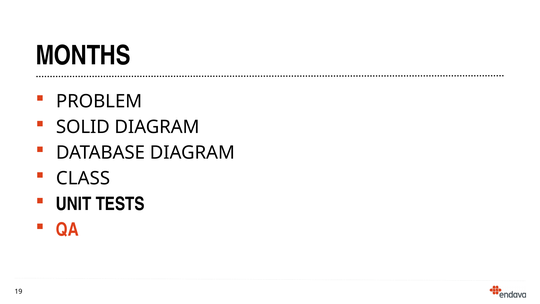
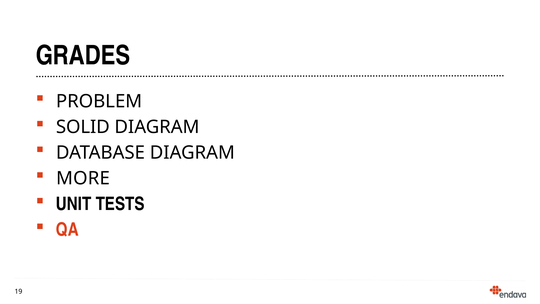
MONTHS: MONTHS -> GRADES (83, 55)
CLASS: CLASS -> MORE (83, 178)
